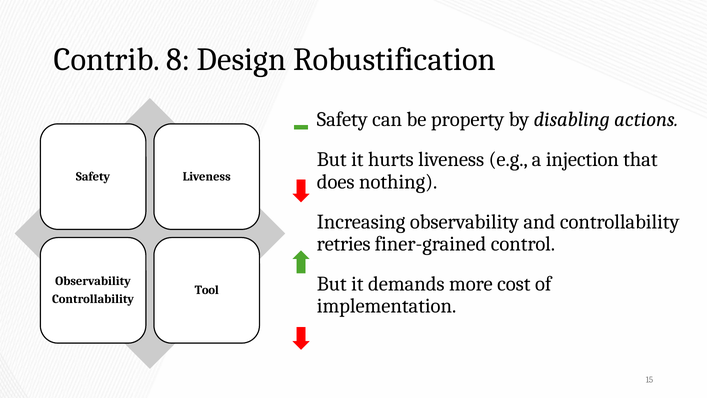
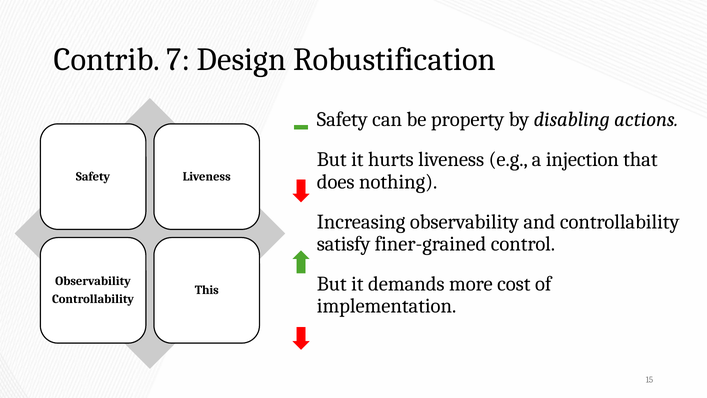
8: 8 -> 7 (178, 59)
retries: retries -> satisfy (344, 244)
Tool: Tool -> This (207, 290)
